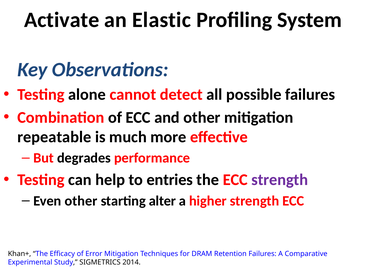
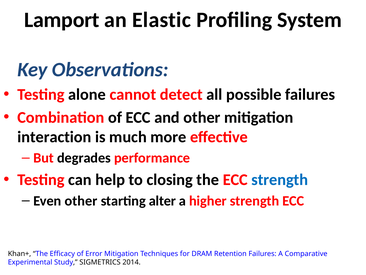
Activate: Activate -> Lamport (62, 20)
repeatable: repeatable -> interaction (54, 137)
entries: entries -> closing (170, 179)
strength colour: purple -> blue (280, 179)
